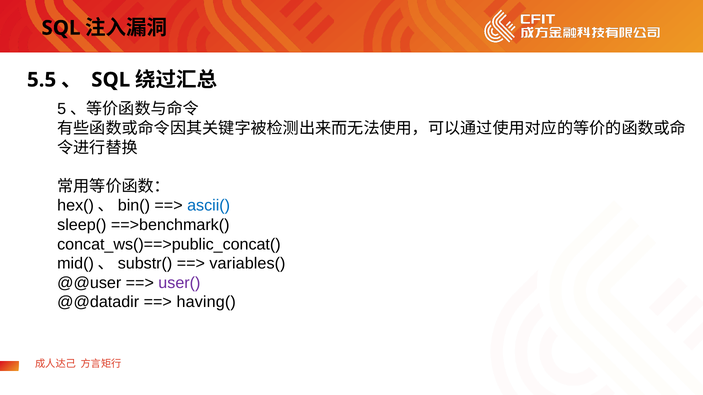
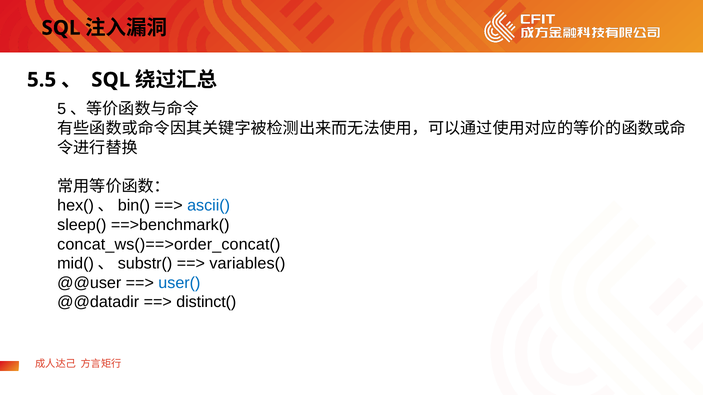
concat_ws()==>public_concat(: concat_ws()==>public_concat( -> concat_ws()==>order_concat( (169, 245)
user( colour: purple -> blue (179, 283)
having(: having( -> distinct( (206, 302)
